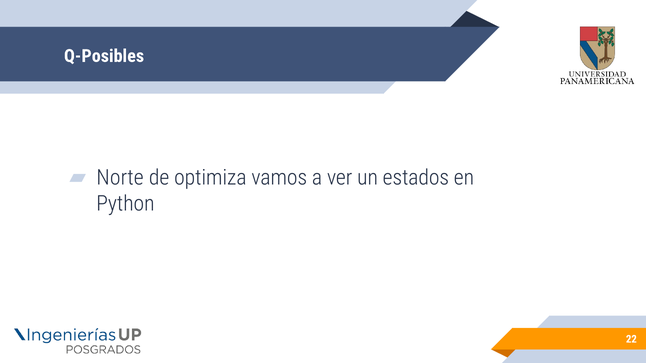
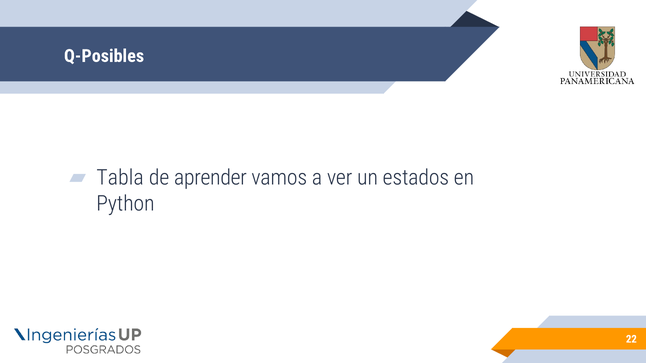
Norte: Norte -> Tabla (120, 178)
optimiza: optimiza -> aprender (210, 178)
